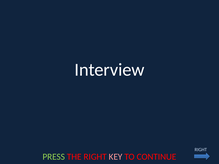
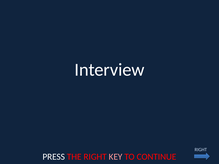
PRESS colour: light green -> white (54, 157)
